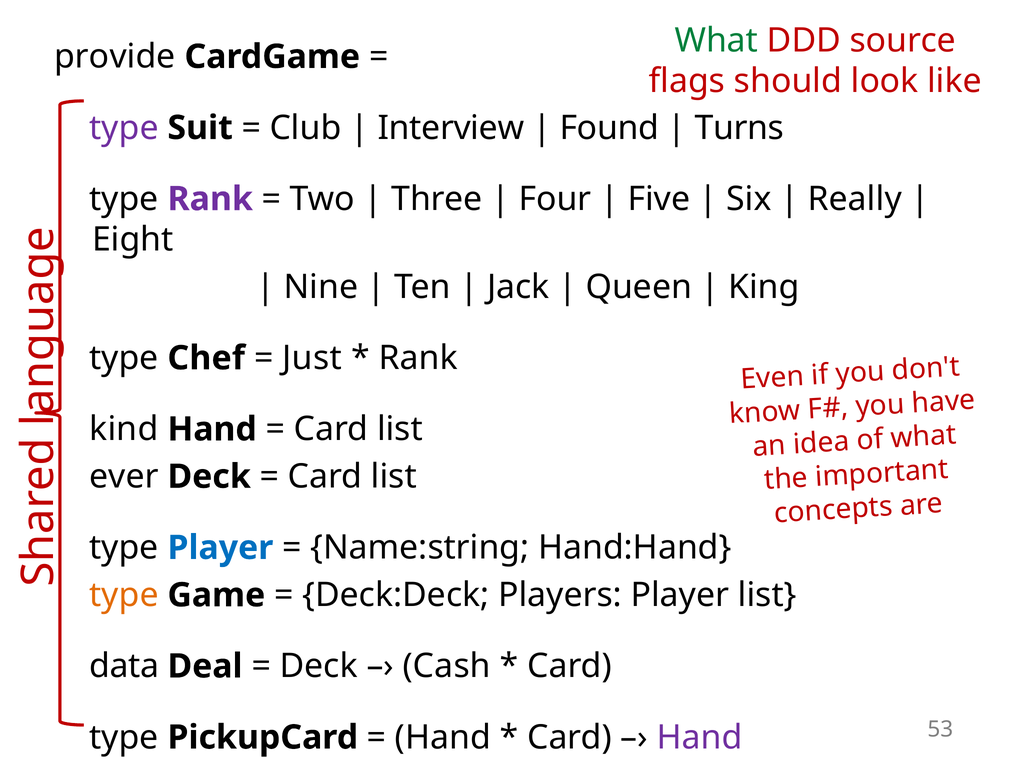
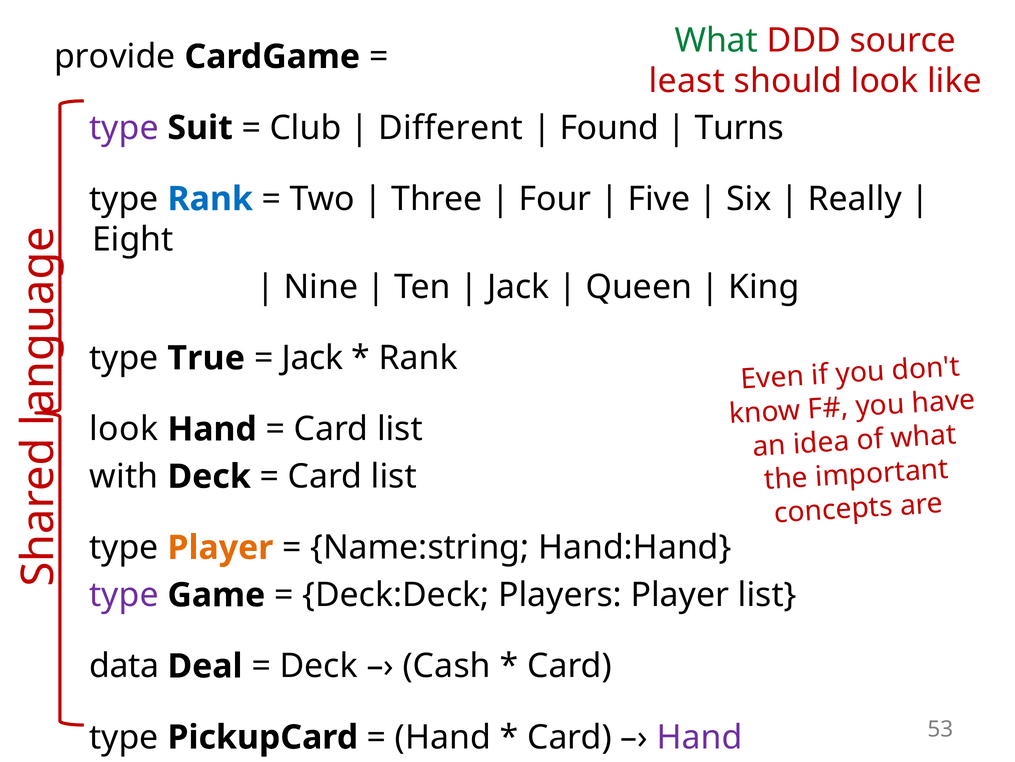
flags: flags -> least (687, 81)
Interview: Interview -> Different (451, 128)
Rank colour: purple -> blue (210, 199)
Chef: Chef -> True (206, 358)
Just: Just -> Jack (312, 358)
kind: kind -> look (124, 429)
ever: ever -> with (124, 476)
Player colour: blue -> orange (220, 547)
type colour: orange -> purple (124, 595)
